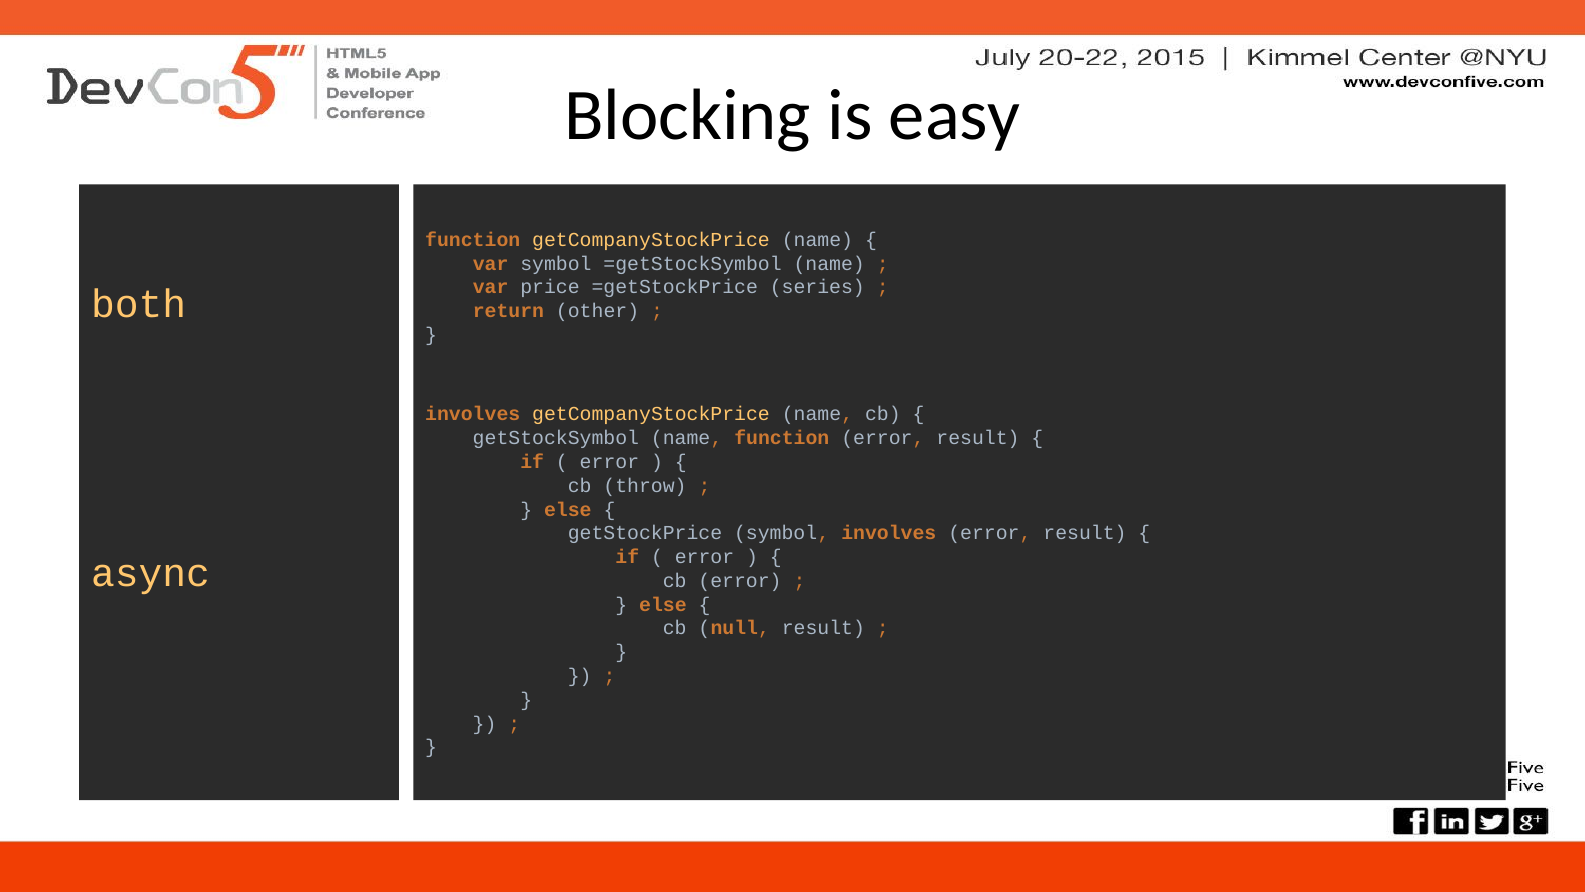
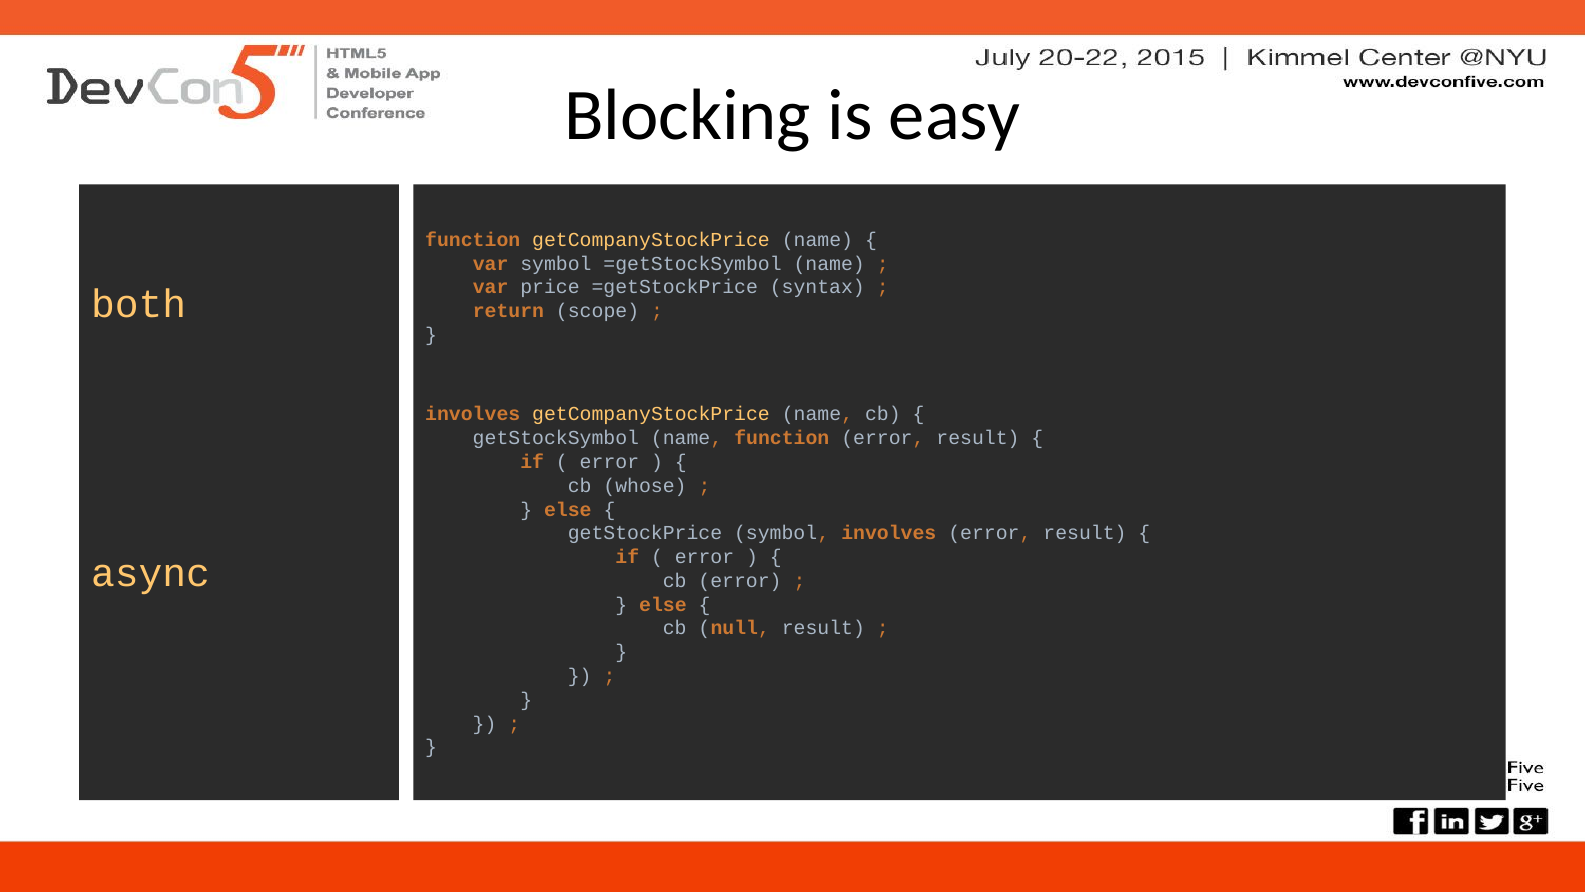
series: series -> syntax (817, 287)
other: other -> scope (598, 311)
throw: throw -> whose (645, 485)
